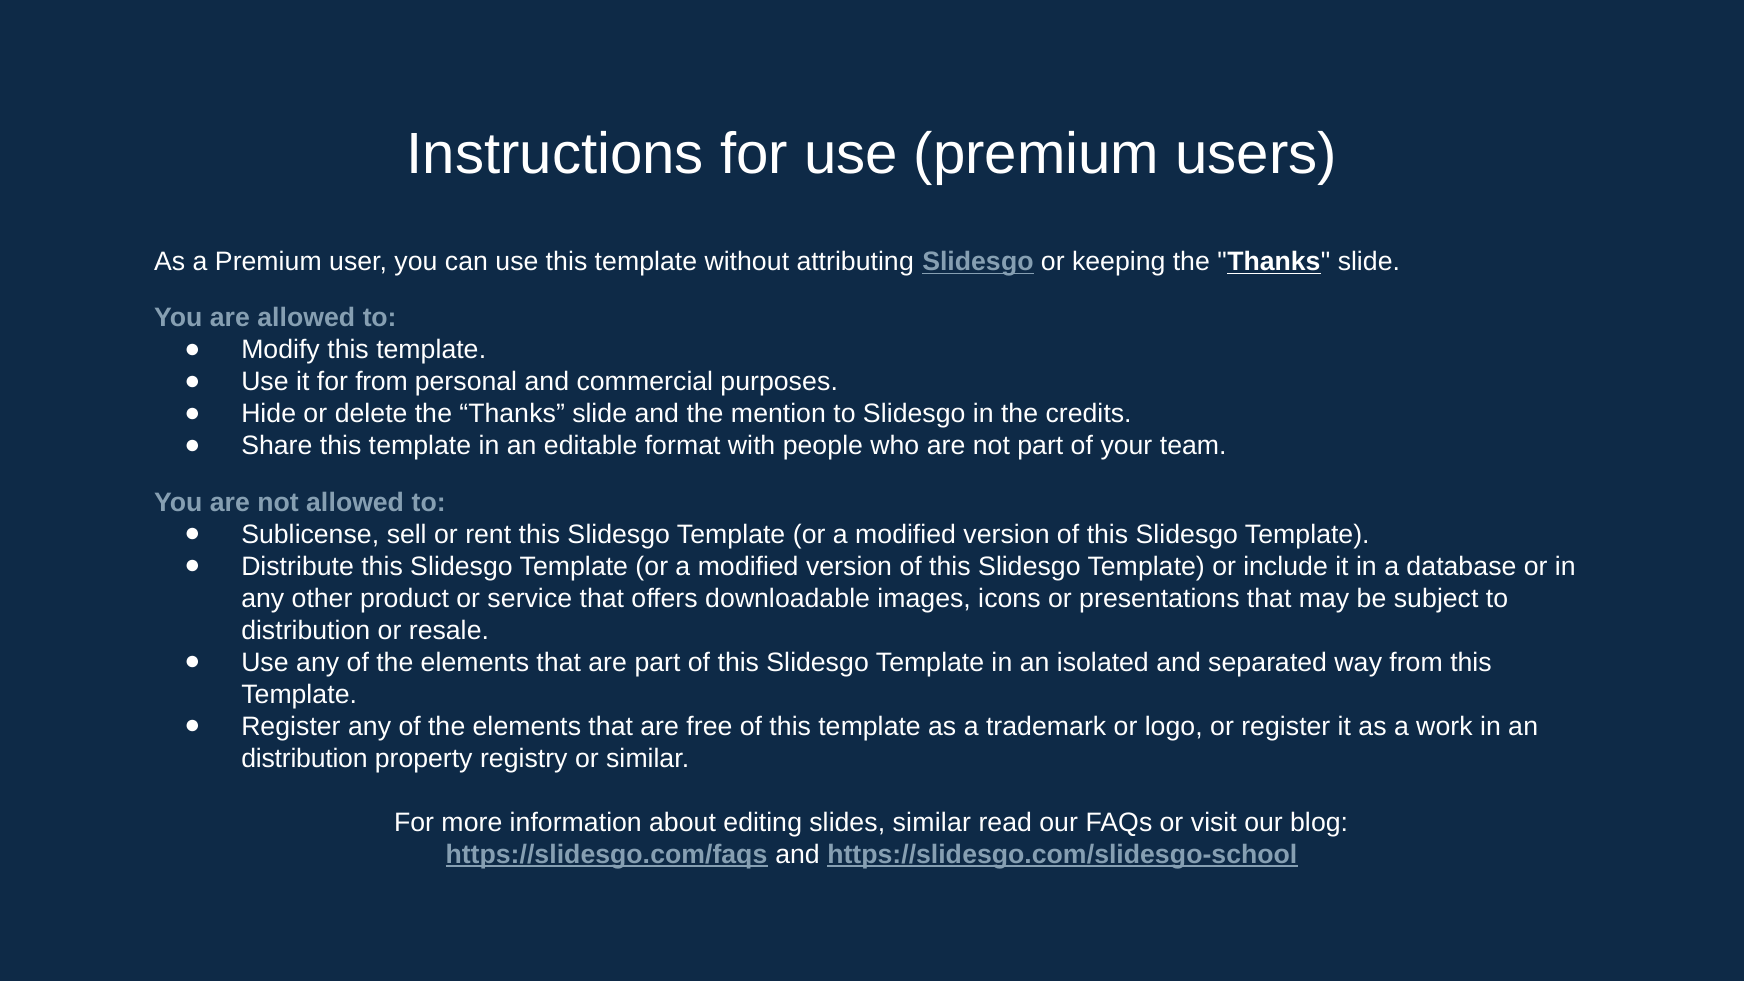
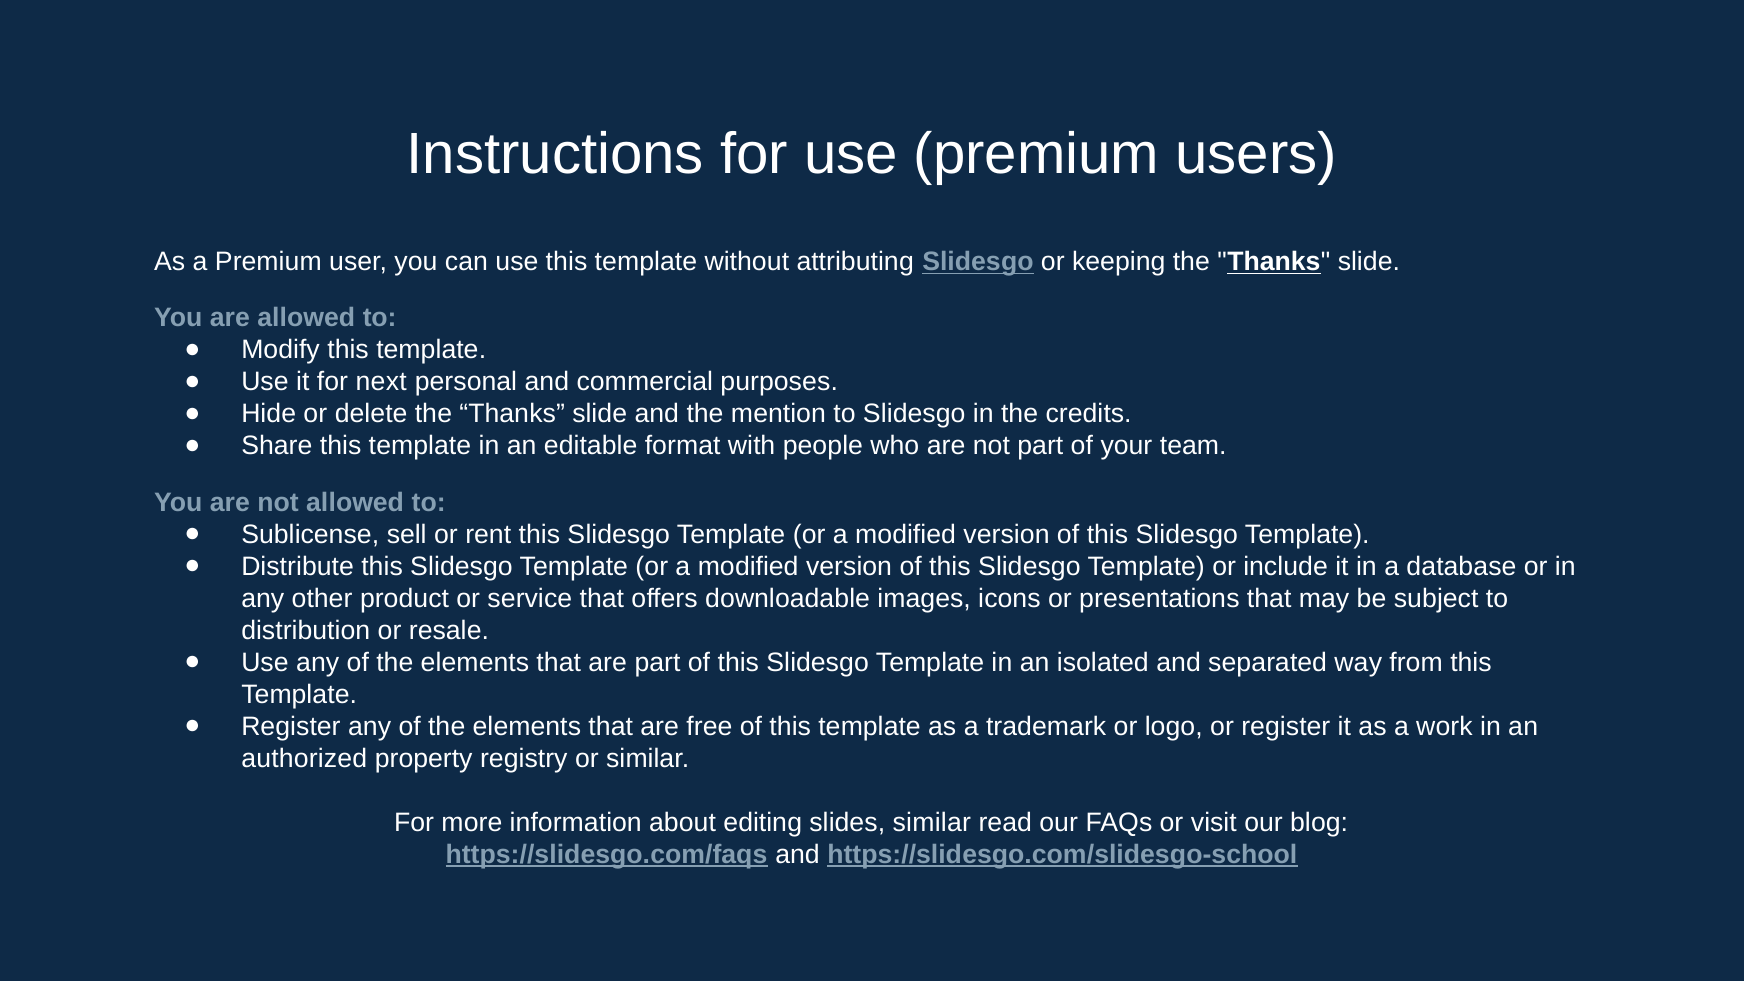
for from: from -> next (381, 382)
distribution: distribution -> authorized (304, 758)
